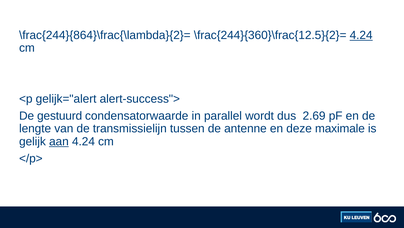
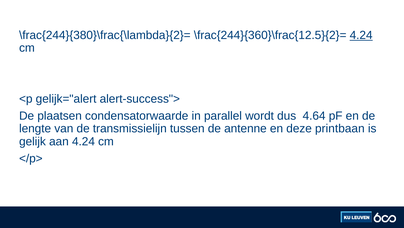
\frac{244}{864}\frac{\lambda}{2}=: \frac{244}{864}\frac{\lambda}{2}= -> \frac{244}{380}\frac{\lambda}{2}= (105, 35)
gestuurd: gestuurd -> plaatsen (60, 116)
2.69: 2.69 -> 4.64 (314, 116)
maximale: maximale -> printbaan (340, 128)
aan underline: present -> none (59, 141)
